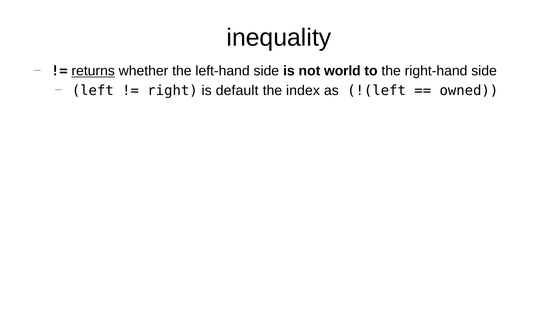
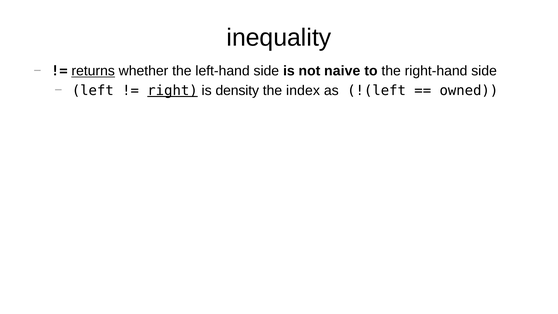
world: world -> naive (342, 71)
right underline: none -> present (173, 90)
default: default -> density (237, 90)
